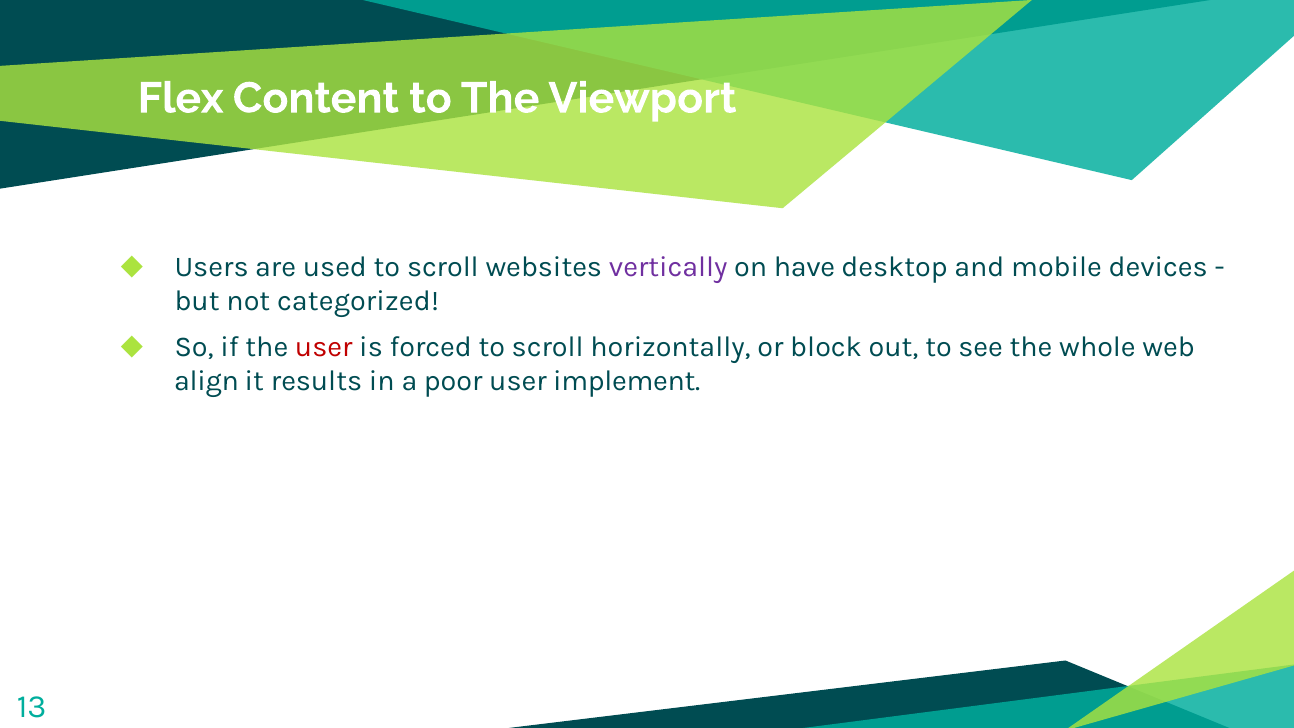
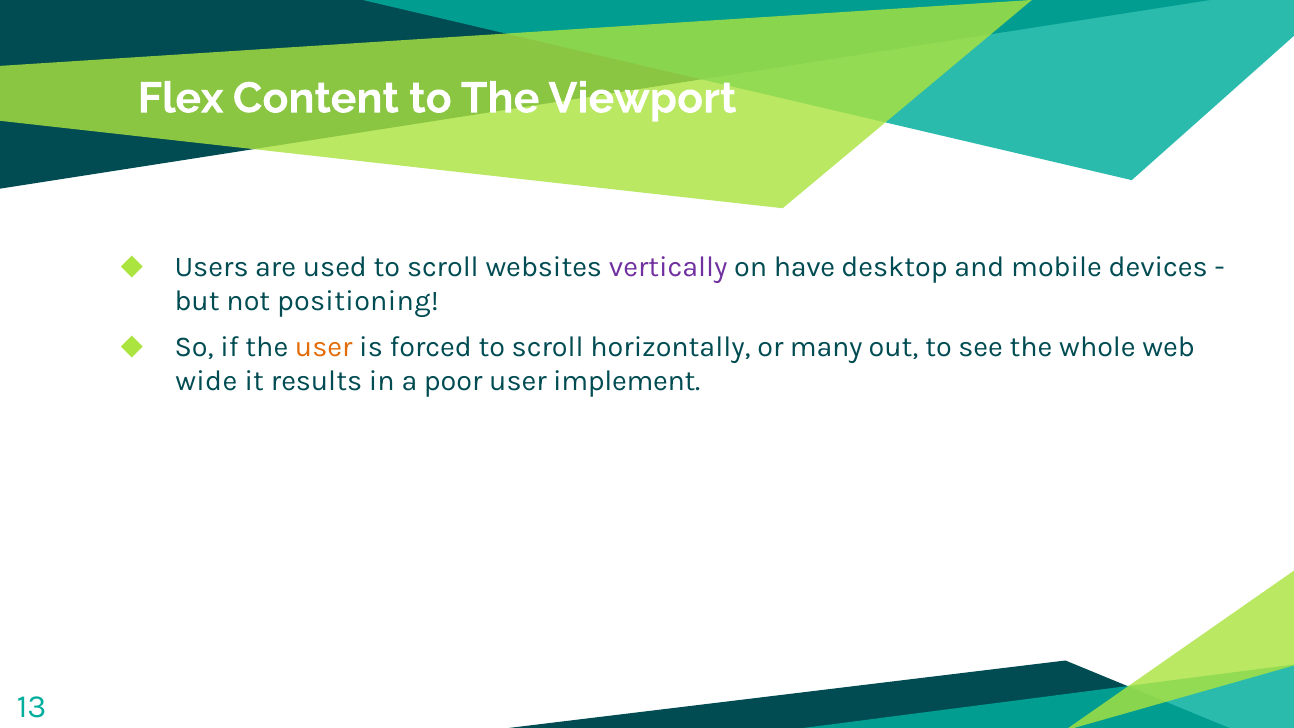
categorized: categorized -> positioning (358, 301)
user colour: red -> orange (324, 347)
block: block -> many (826, 347)
align: align -> wide (206, 381)
